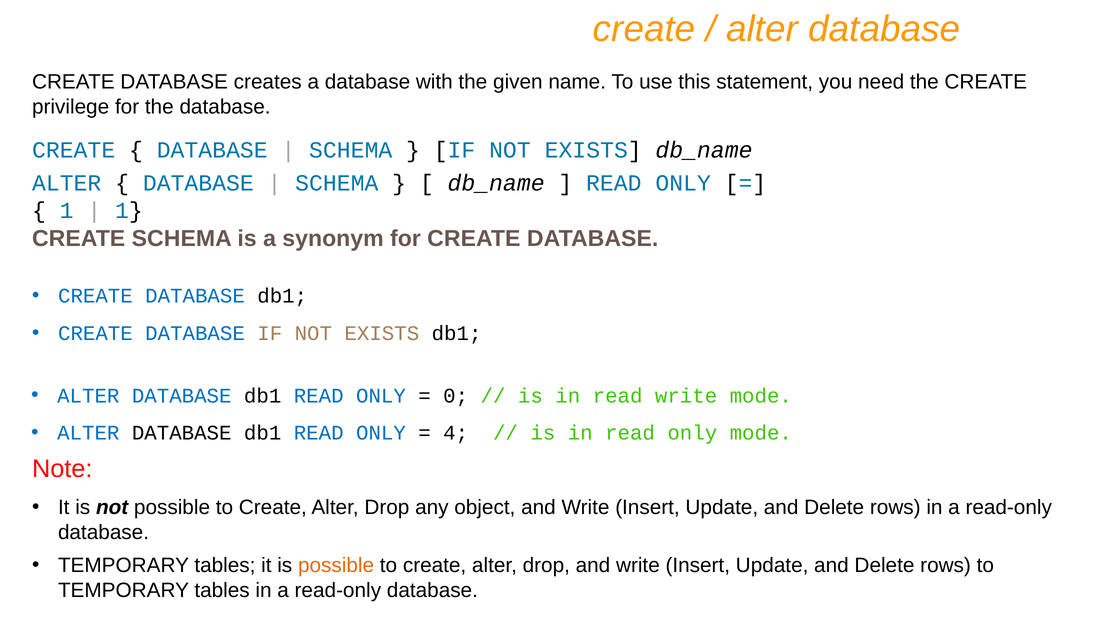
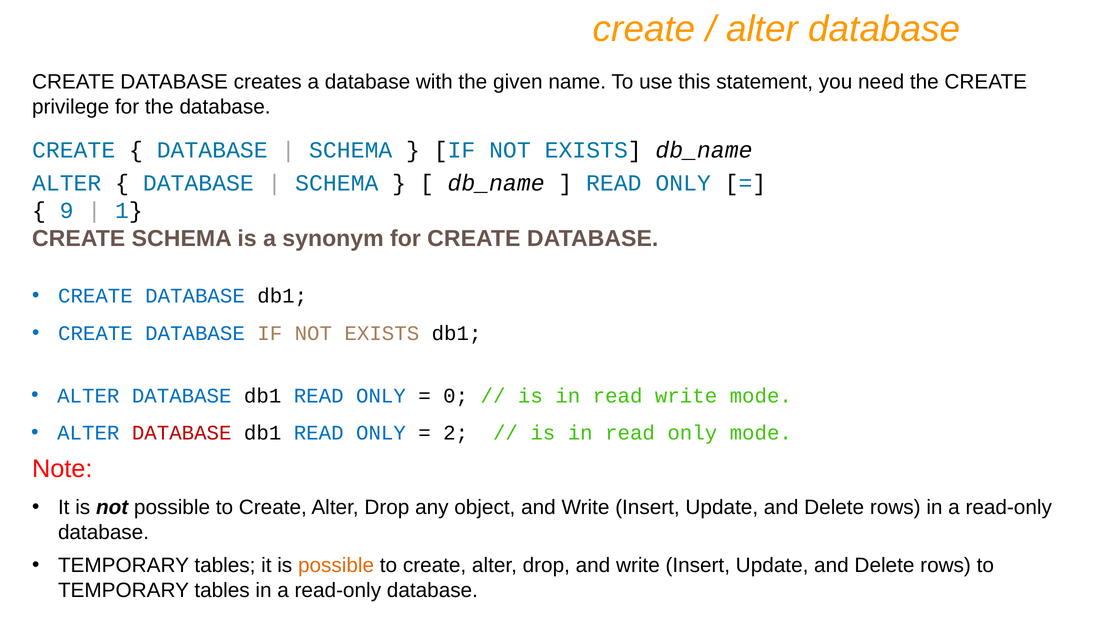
1: 1 -> 9 (67, 211)
DATABASE colour: black -> red (182, 433)
4: 4 -> 2 (456, 433)
